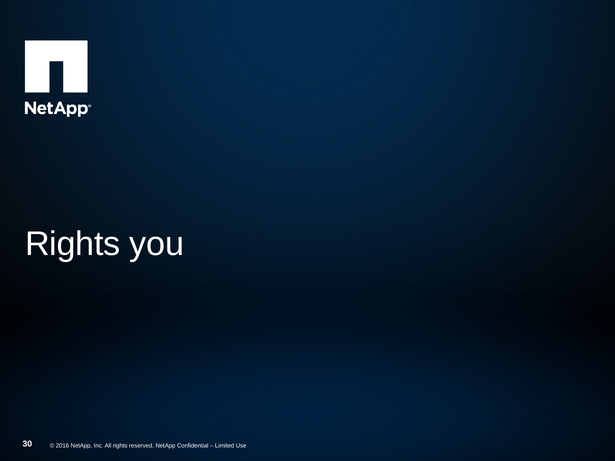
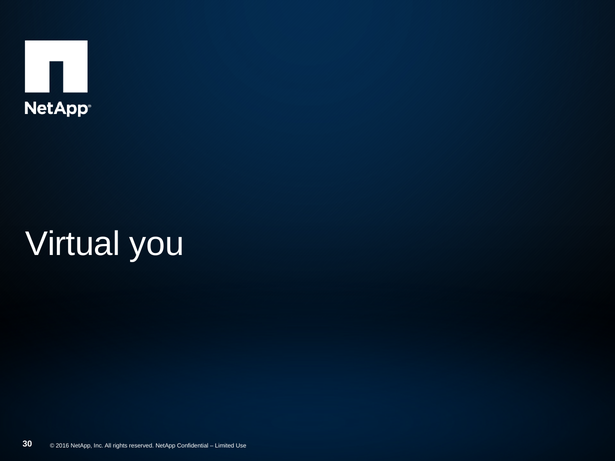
Rights: Rights -> Virtual (73, 244)
